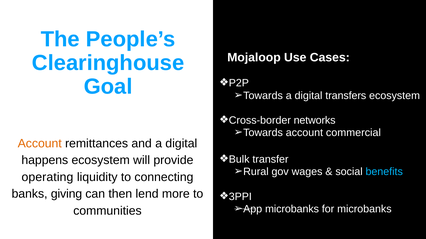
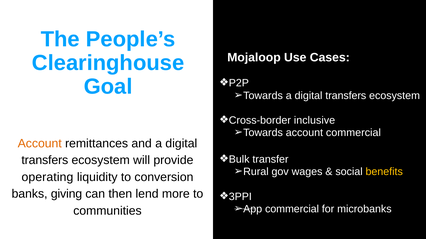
networks: networks -> inclusive (315, 121)
happens: happens -> transfers (45, 161)
benefits colour: light blue -> yellow (384, 172)
connecting: connecting -> conversion (164, 178)
microbanks: microbanks -> commercial (292, 209)
